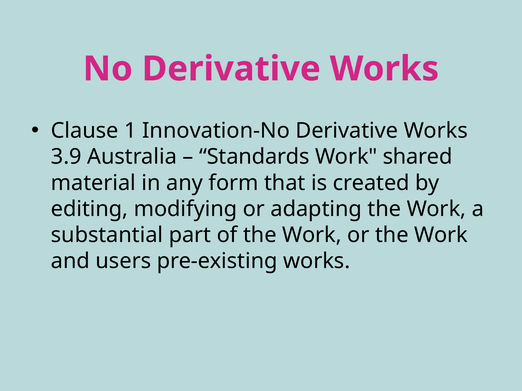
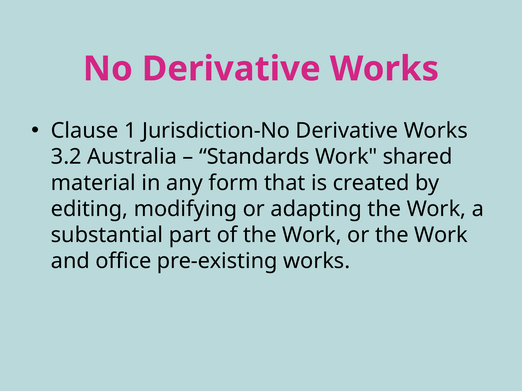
Innovation-No: Innovation-No -> Jurisdiction-No (216, 131)
3.9: 3.9 -> 3.2 (66, 157)
users: users -> office (123, 261)
